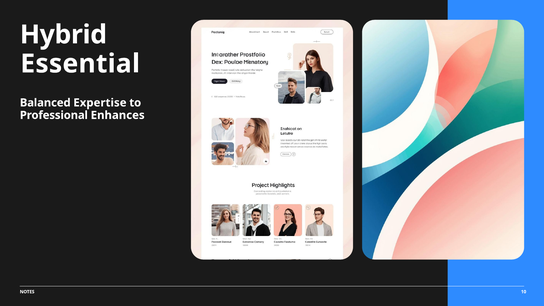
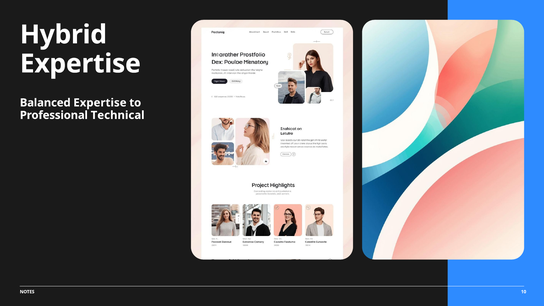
Essential: Essential -> Expertise (80, 64)
Enhances: Enhances -> Technical (118, 115)
